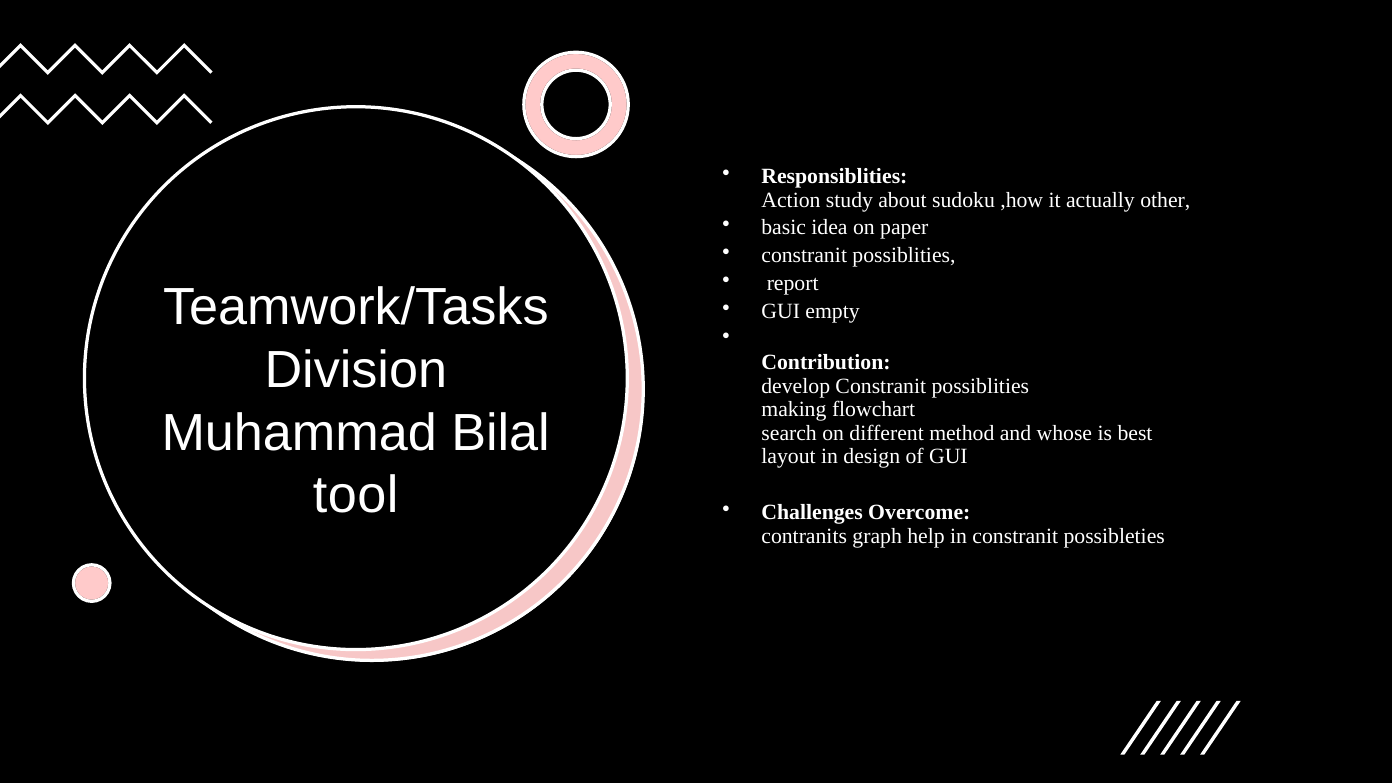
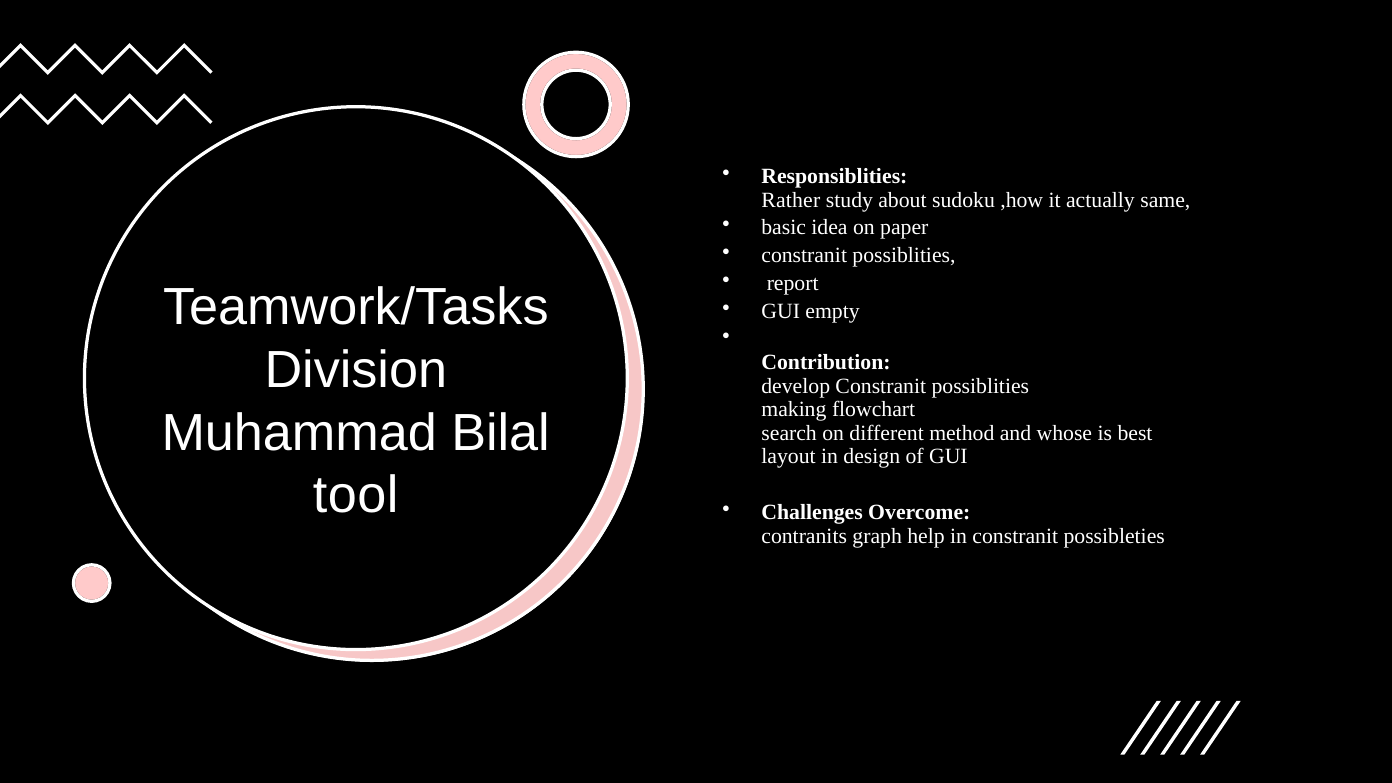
Action: Action -> Rather (791, 200)
other: other -> same (1165, 200)
